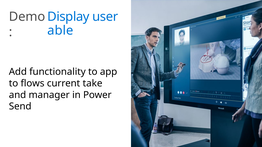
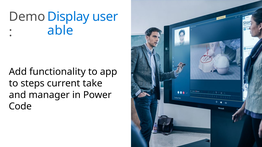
flows: flows -> steps (33, 84)
Send: Send -> Code (20, 107)
